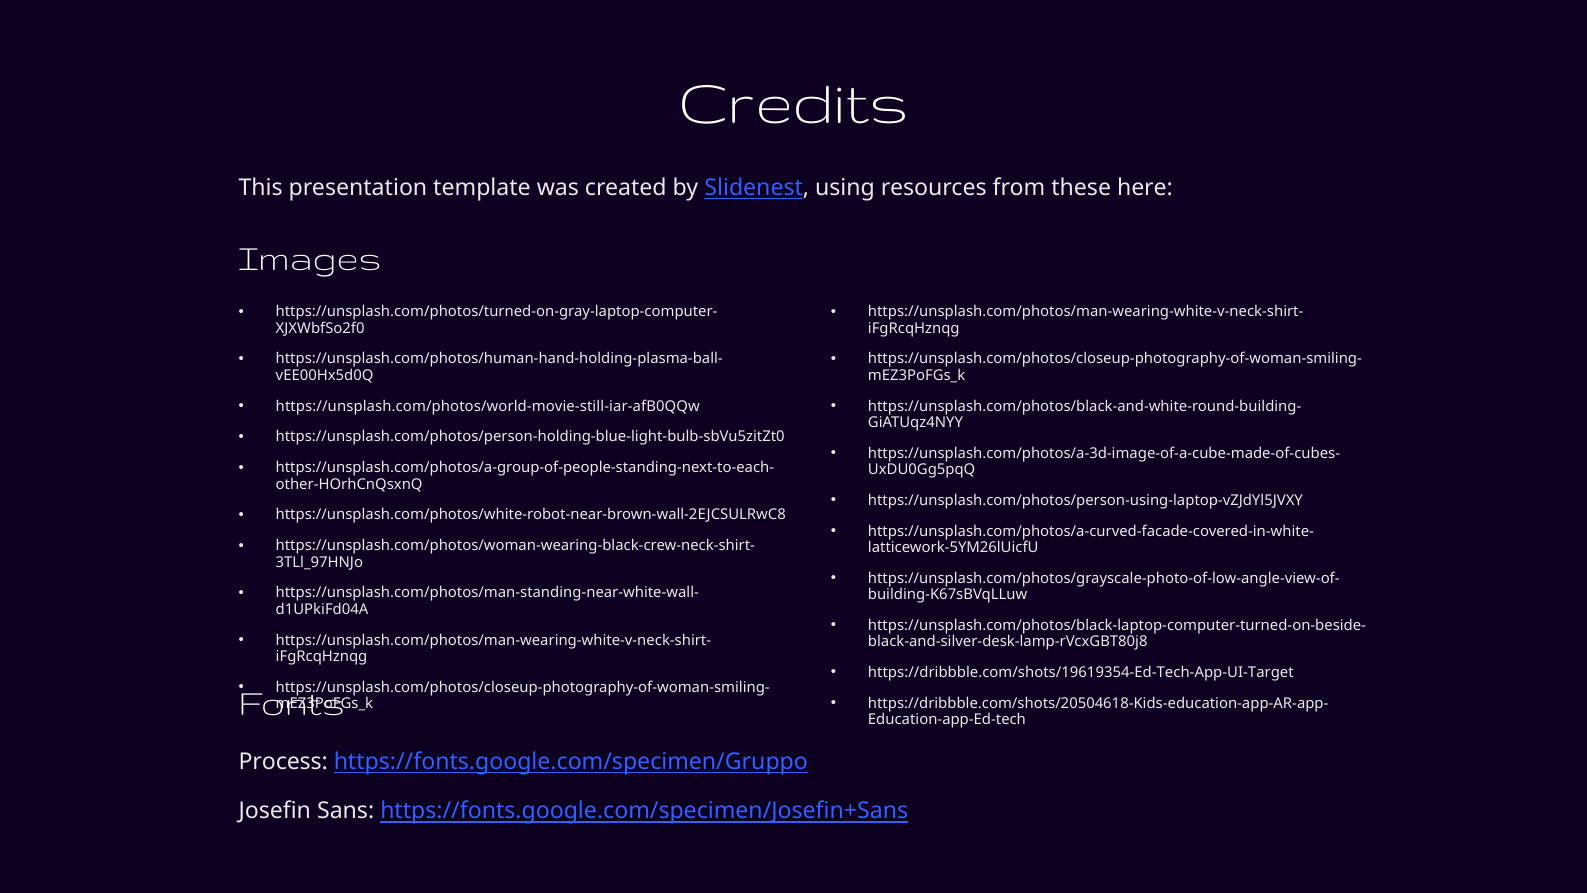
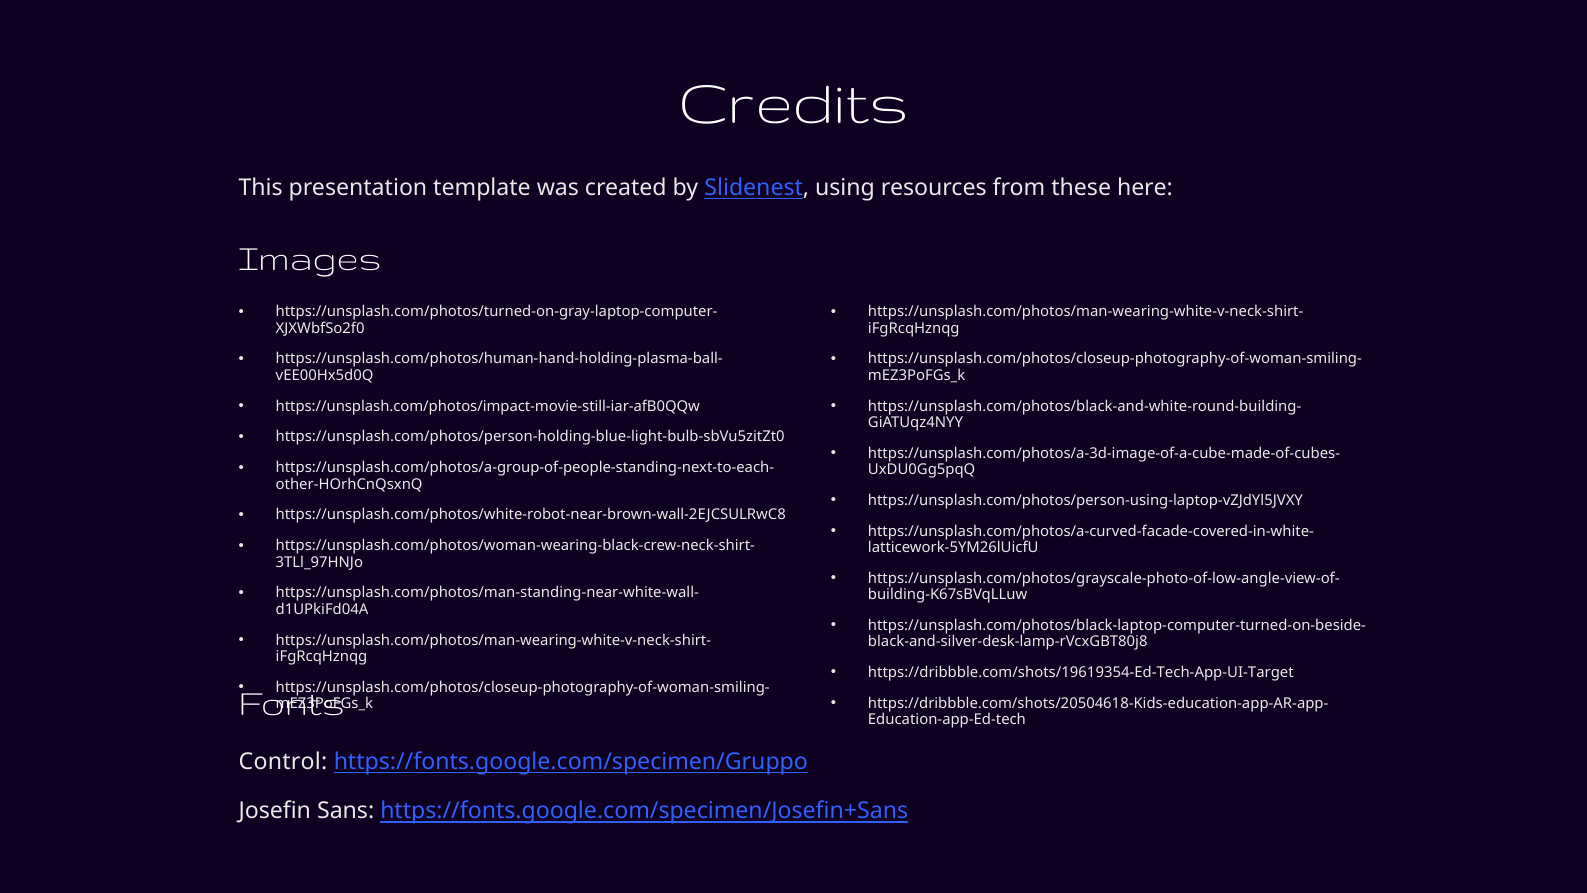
https://unsplash.com/photos/world-movie-still-iar-afB0QQw: https://unsplash.com/photos/world-movie-still-iar-afB0QQw -> https://unsplash.com/photos/impact-movie-still-iar-afB0QQw (488, 406)
Process: Process -> Control (283, 762)
